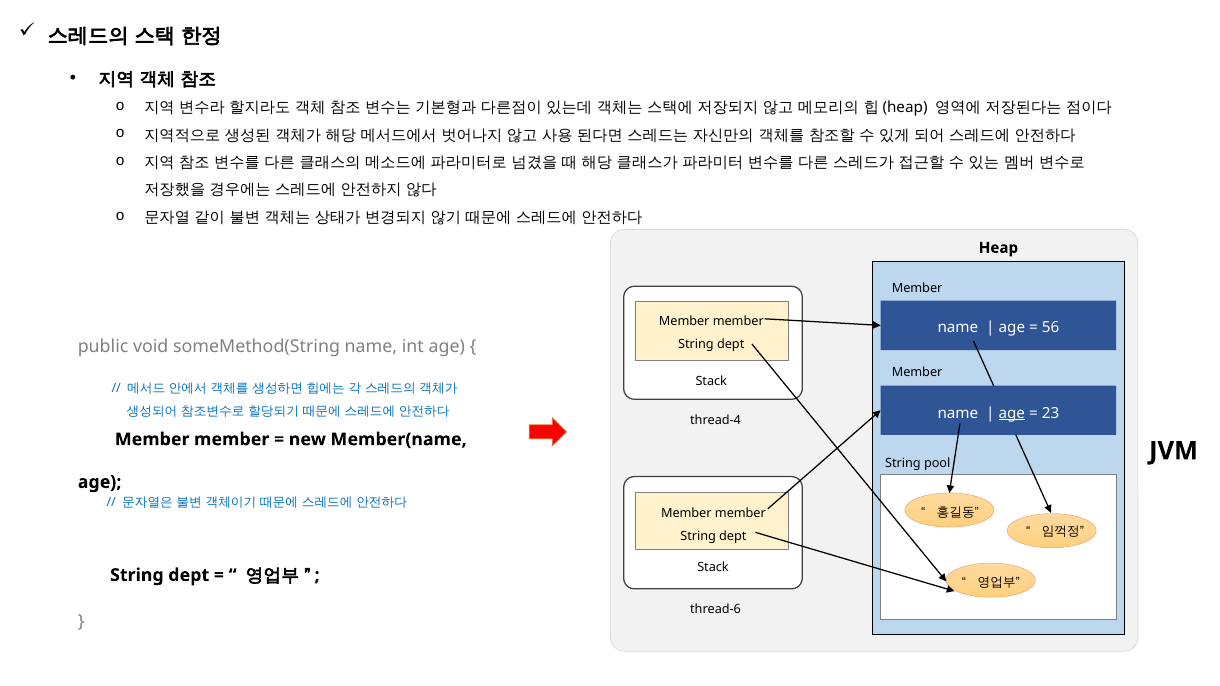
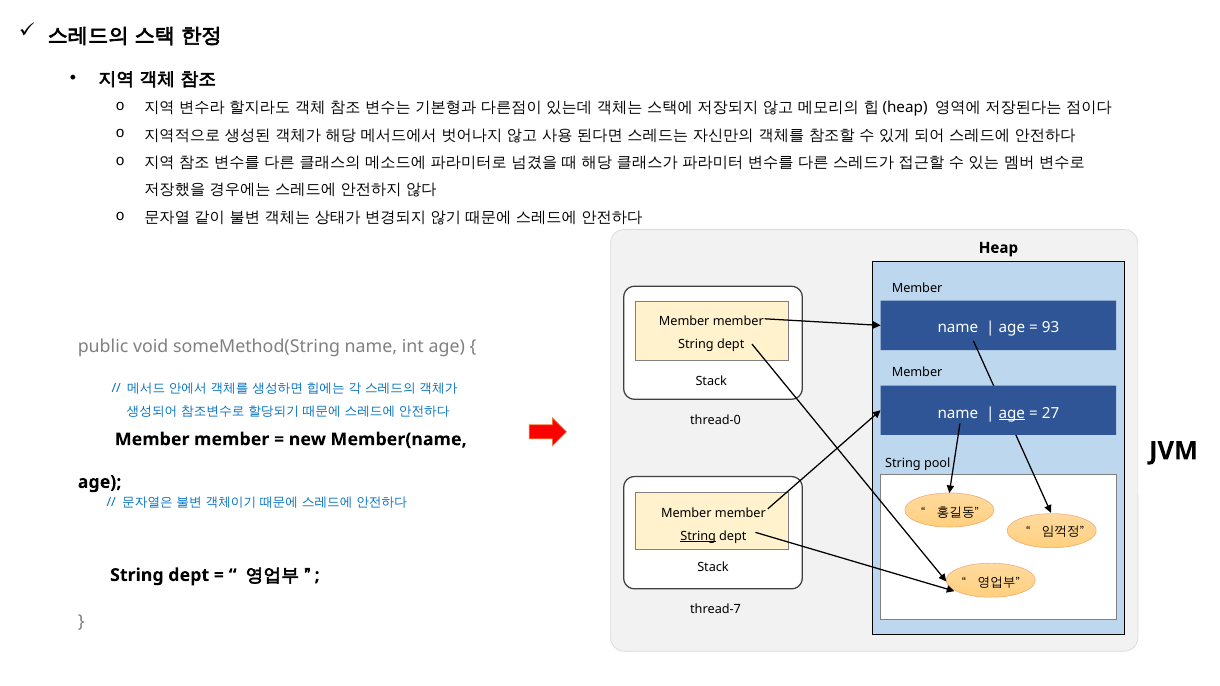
56: 56 -> 93 (1051, 328)
23: 23 -> 27 (1051, 413)
thread-4: thread-4 -> thread-0 (716, 420)
String underline: none -> present (698, 536)
thread-6: thread-6 -> thread-7 (716, 610)
